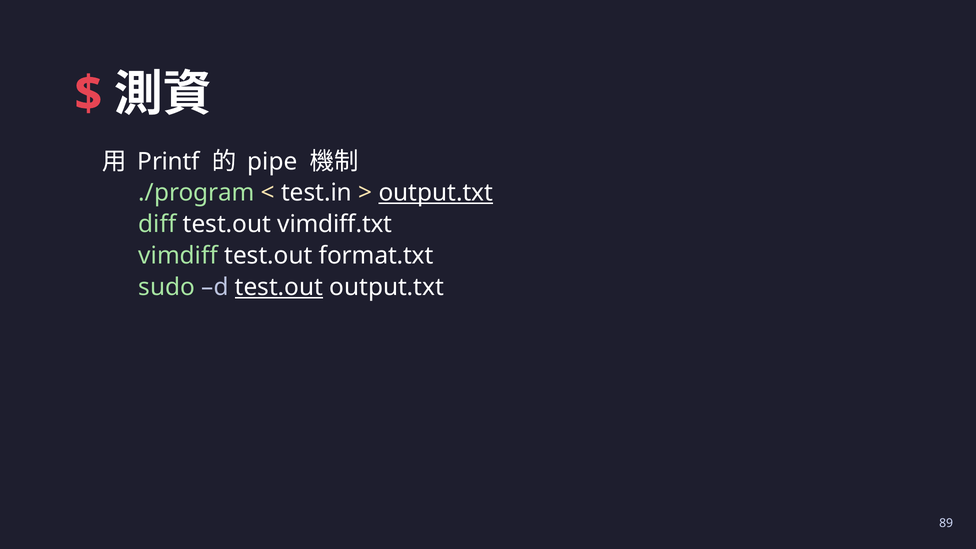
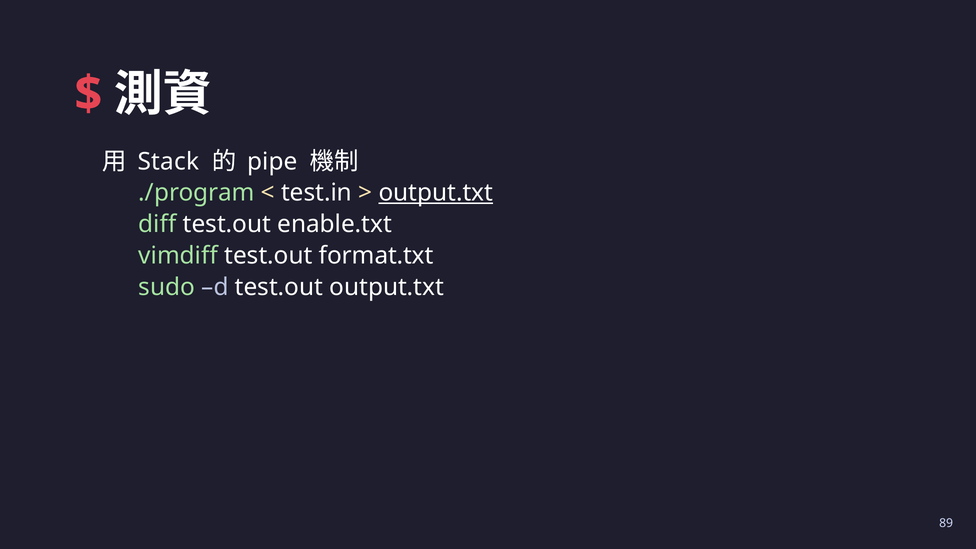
Printf: Printf -> Stack (168, 161)
vimdiff.txt: vimdiff.txt -> enable.txt (335, 224)
test.out underline: present -> none (279, 287)
